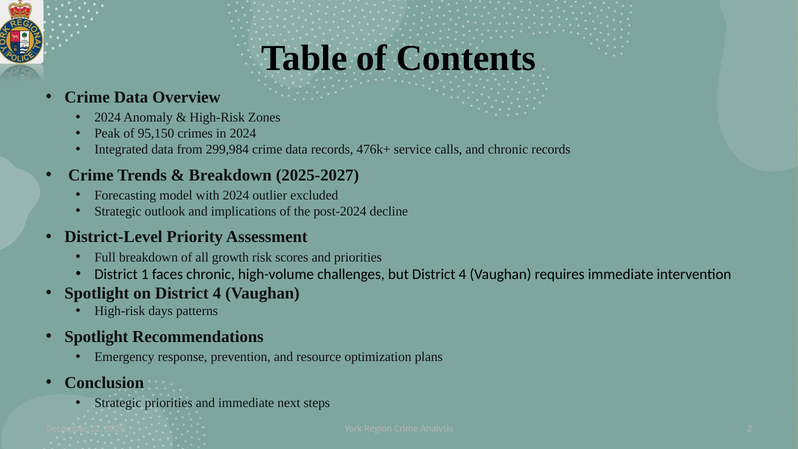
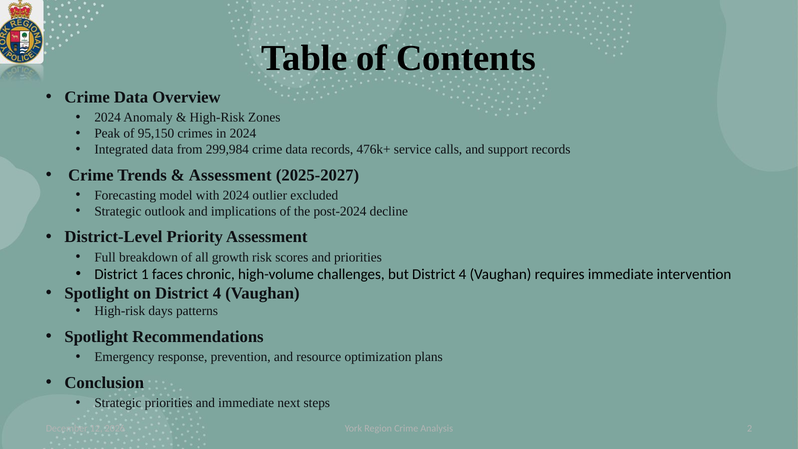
and chronic: chronic -> support (508, 149)
Breakdown: Breakdown -> Assessment (230, 175)
